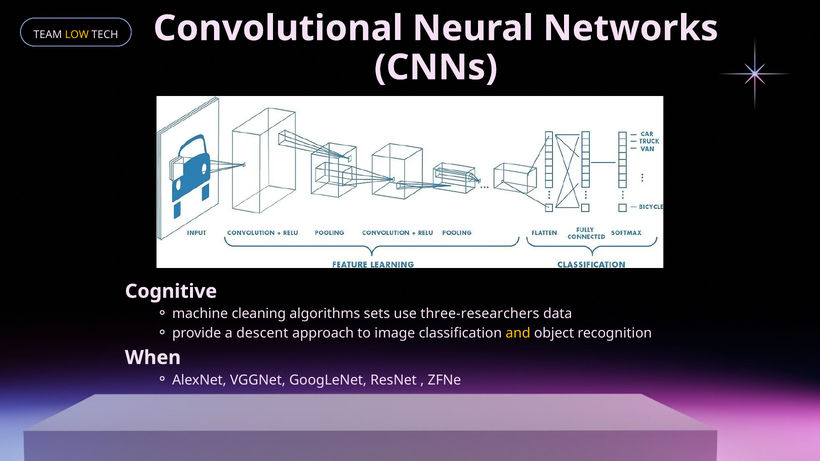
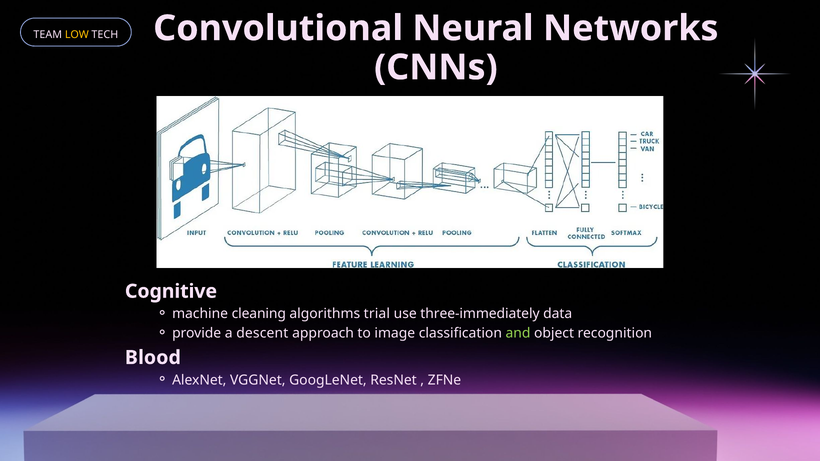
sets: sets -> trial (377, 314)
three-researchers: three-researchers -> three-immediately (480, 314)
and colour: yellow -> light green (518, 333)
When: When -> Blood (153, 358)
